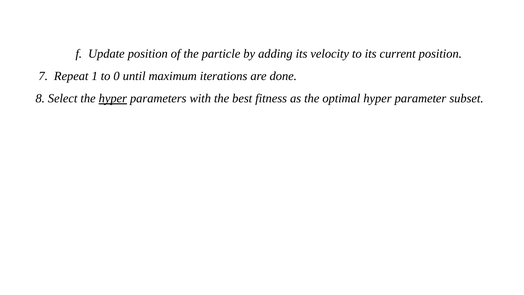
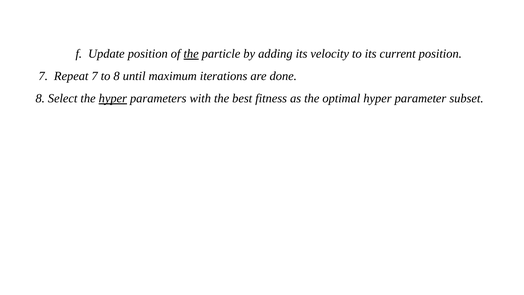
the underline: none -> present (191, 54)
Repeat 1: 1 -> 7 (95, 76)
to 0: 0 -> 8 (117, 76)
